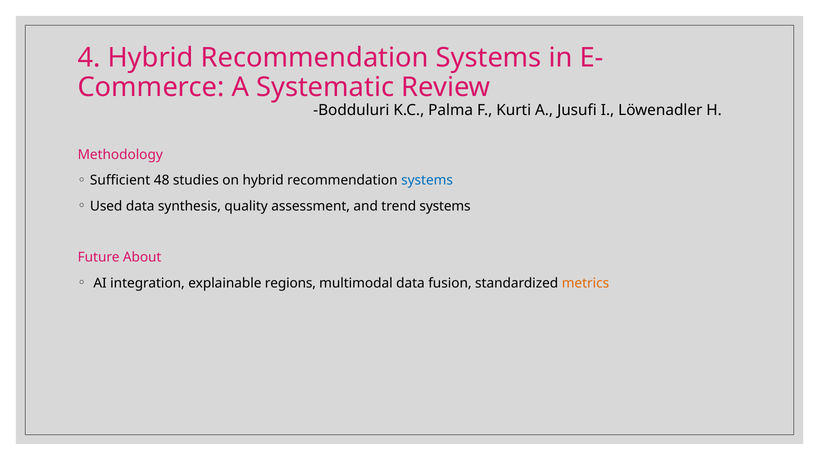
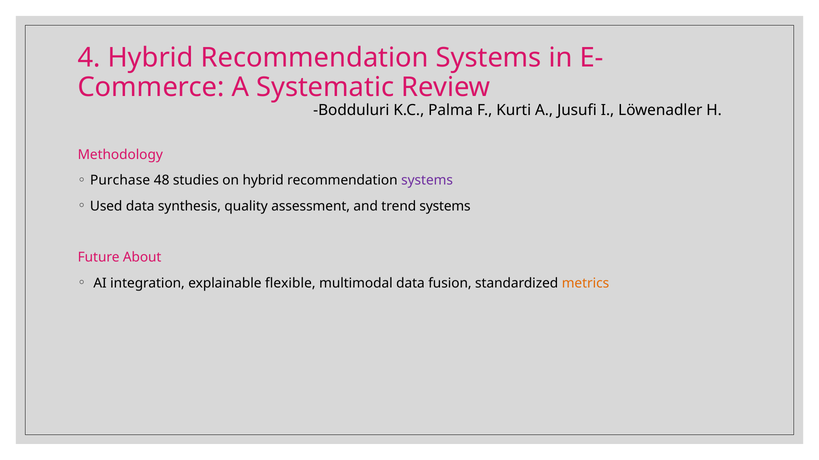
Sufficient: Sufficient -> Purchase (120, 181)
systems colour: blue -> purple (427, 181)
regions: regions -> flexible (290, 283)
